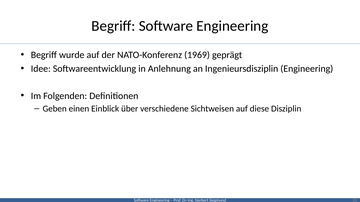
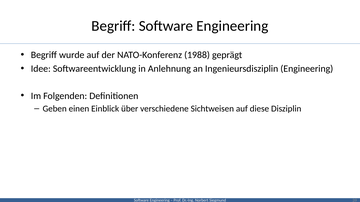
1969: 1969 -> 1988 (197, 55)
